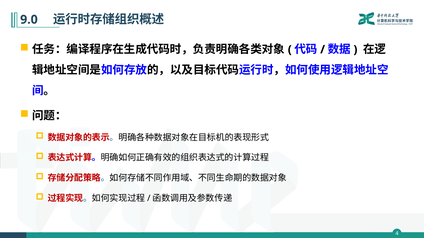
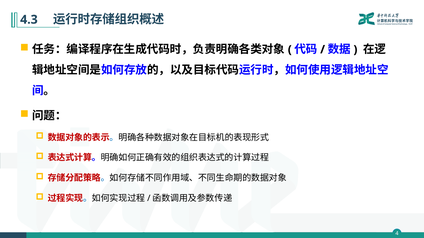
9.0: 9.0 -> 4.3 (29, 20)
